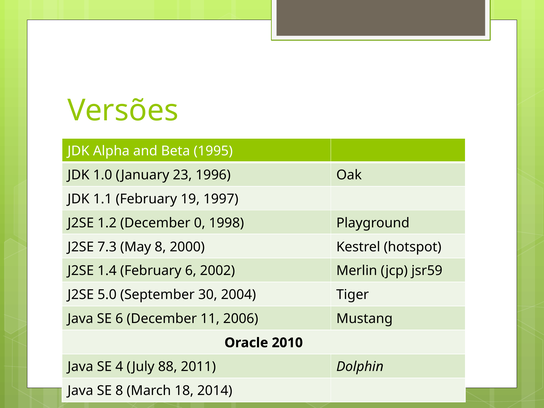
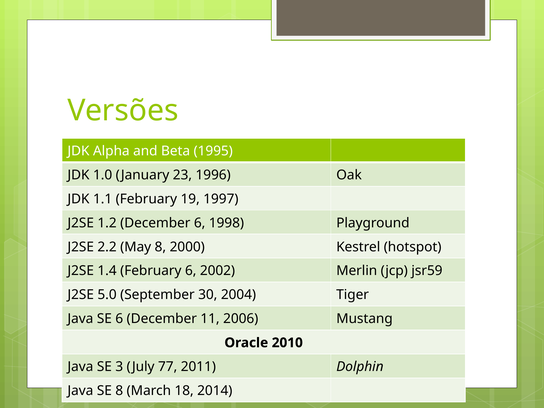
December 0: 0 -> 6 (200, 223)
7.3: 7.3 -> 2.2 (107, 247)
4: 4 -> 3 (119, 367)
88: 88 -> 77 (168, 367)
